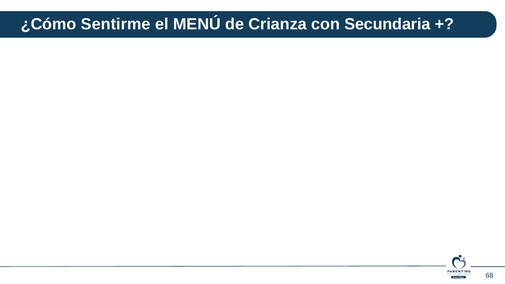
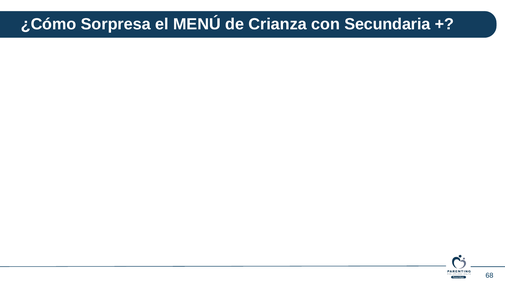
Sentirme: Sentirme -> Sorpresa (116, 24)
